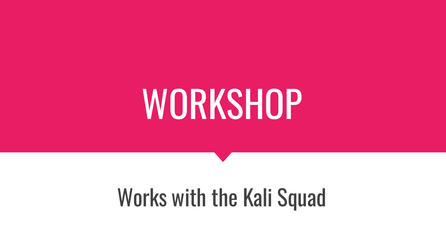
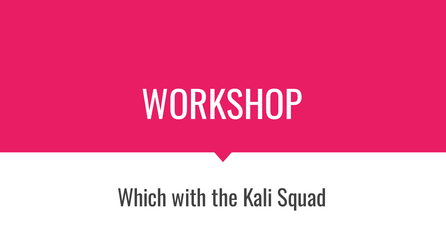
Works: Works -> Which (142, 199)
